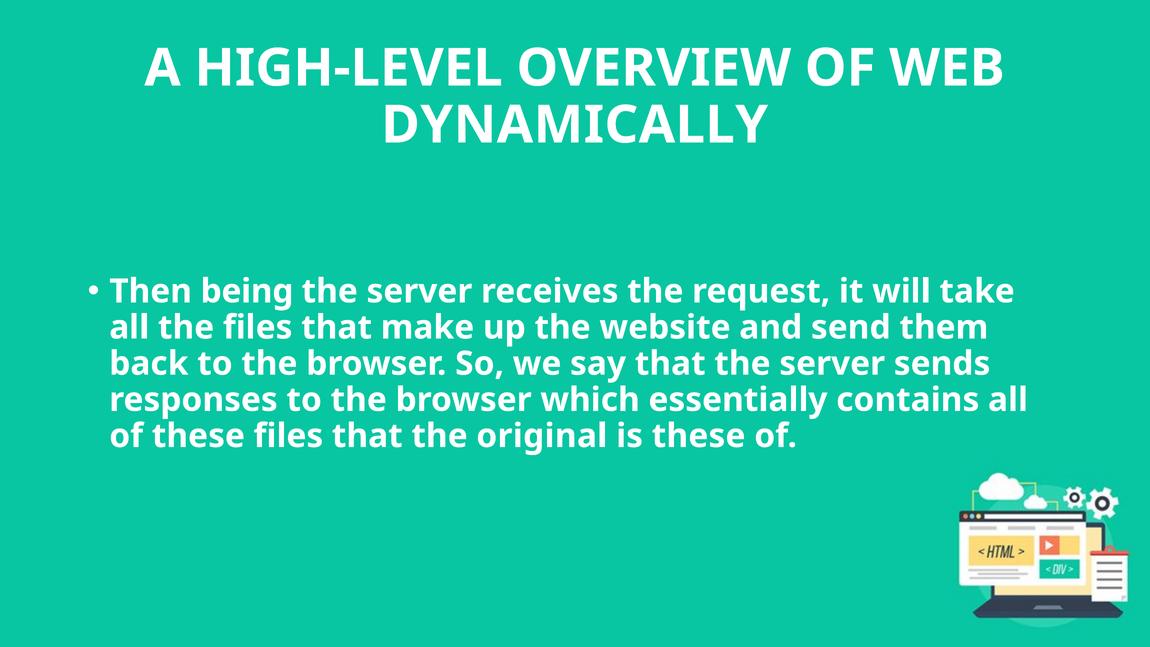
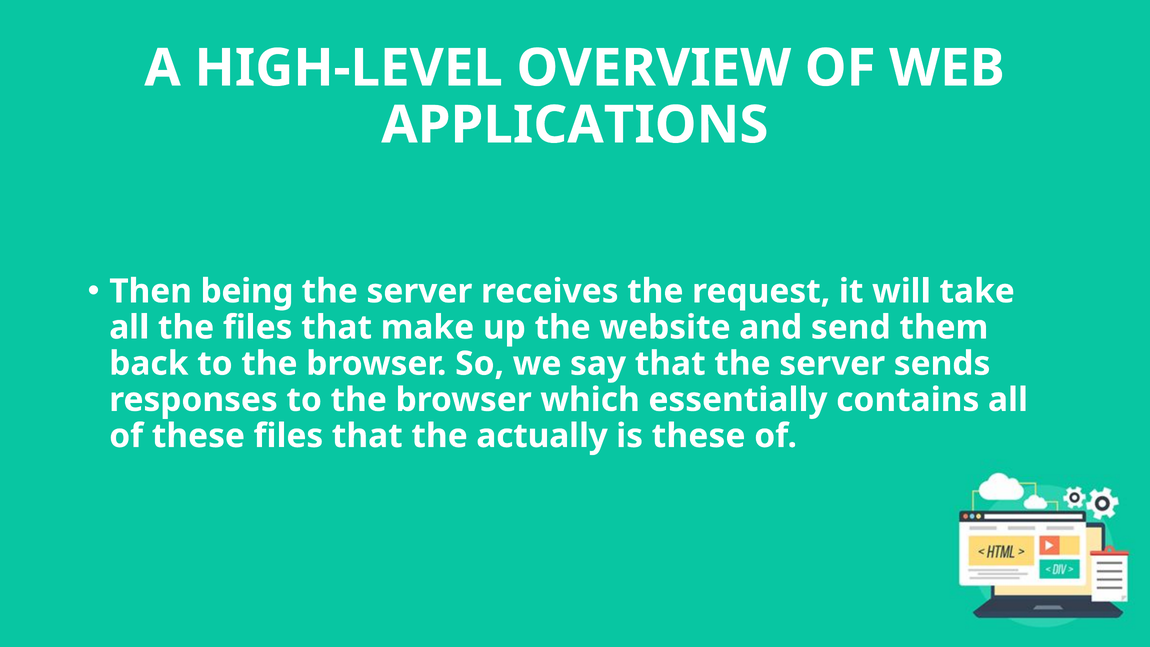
DYNAMICALLY: DYNAMICALLY -> APPLICATIONS (575, 125)
original: original -> actually (542, 436)
